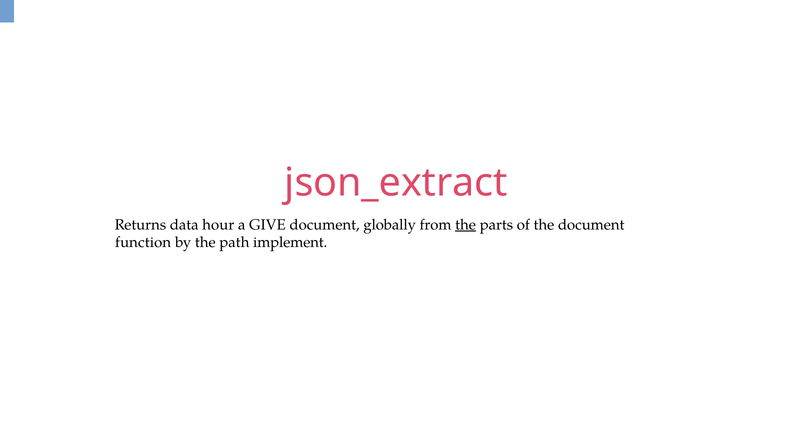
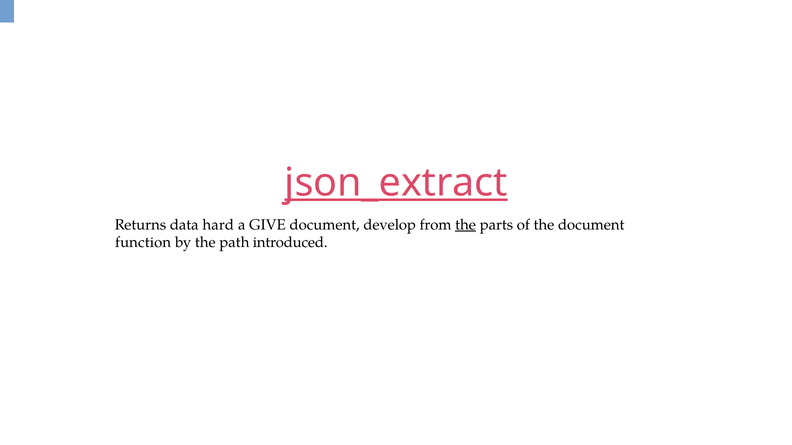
json_extract underline: none -> present (396, 183)
hour: hour -> hard (218, 225)
globally: globally -> develop (390, 225)
implement: implement -> introduced (290, 243)
